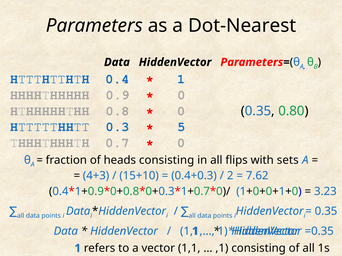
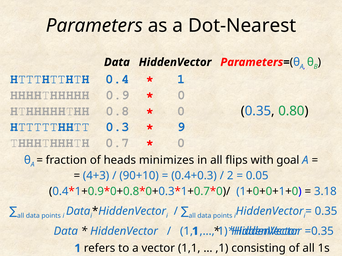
5: 5 -> 9 (181, 127)
heads consisting: consisting -> minimizes (167, 160)
sets: sets -> goal (288, 160)
15+10: 15+10 -> 90+10 (139, 176)
7.62: 7.62 -> 0.05 (257, 176)
3.23: 3.23 -> 3.18 (325, 192)
